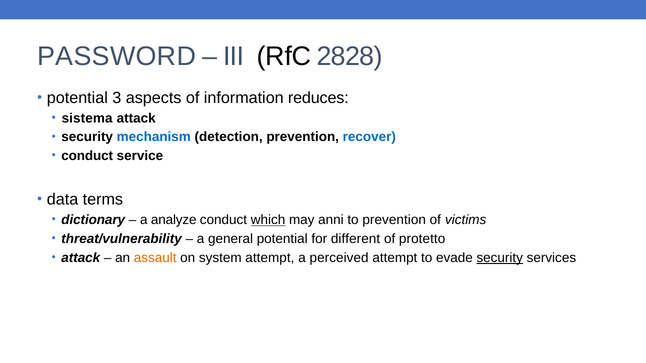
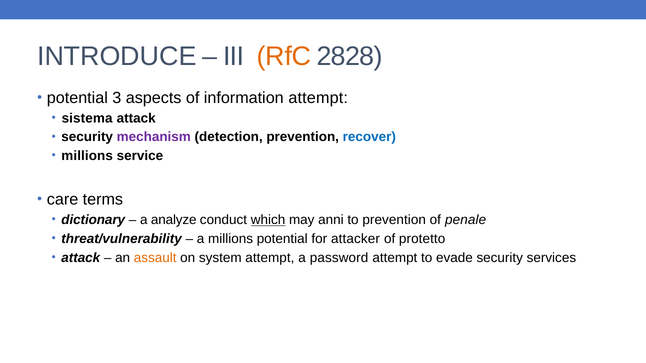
PASSWORD: PASSWORD -> INTRODUCE (117, 56)
RfC colour: black -> orange (284, 56)
information reduces: reduces -> attempt (318, 98)
mechanism colour: blue -> purple (154, 137)
conduct: conduct -> millions (87, 156)
data: data -> care (63, 200)
victims: victims -> penale (466, 220)
a general: general -> millions (231, 239)
different: different -> attacker (356, 239)
perceived: perceived -> password (339, 258)
security underline: present -> none (500, 258)
